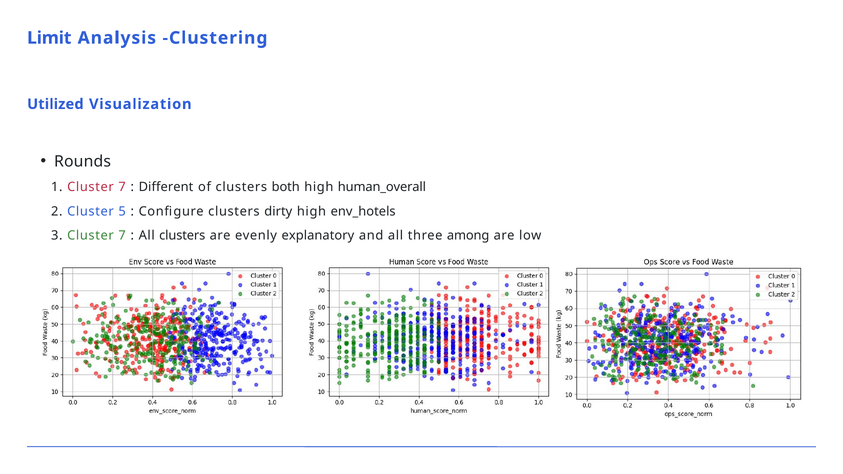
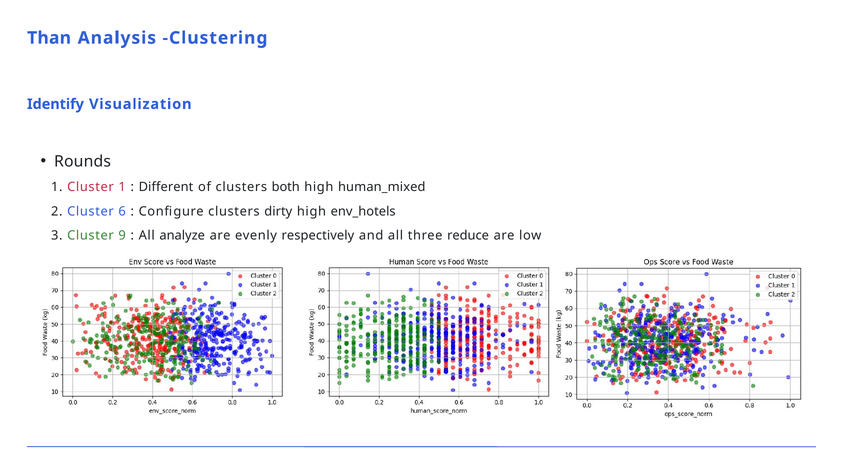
Limit: Limit -> Than (49, 38)
Utilized: Utilized -> Identify (55, 104)
1 Cluster 7: 7 -> 1 (122, 187)
human_overall: human_overall -> human_mixed (382, 187)
5: 5 -> 6 (122, 211)
3 Cluster 7: 7 -> 9 (122, 235)
All clusters: clusters -> analyze (182, 235)
explanatory: explanatory -> respectively (318, 235)
among: among -> reduce (468, 235)
